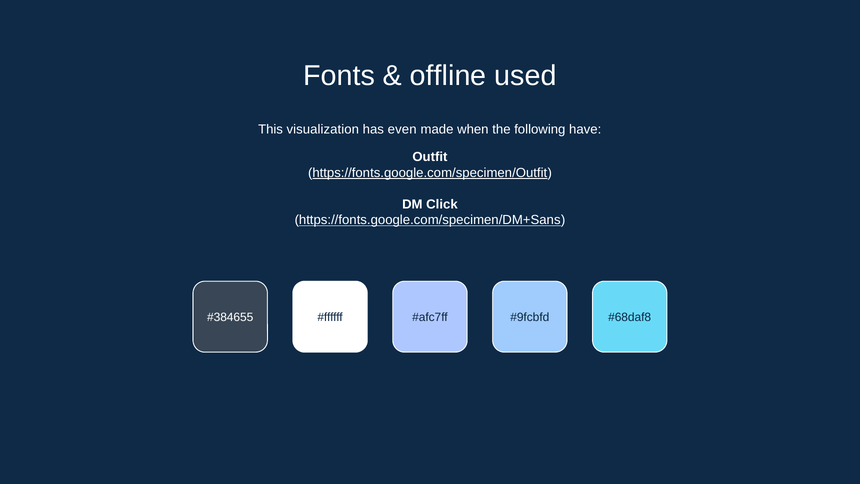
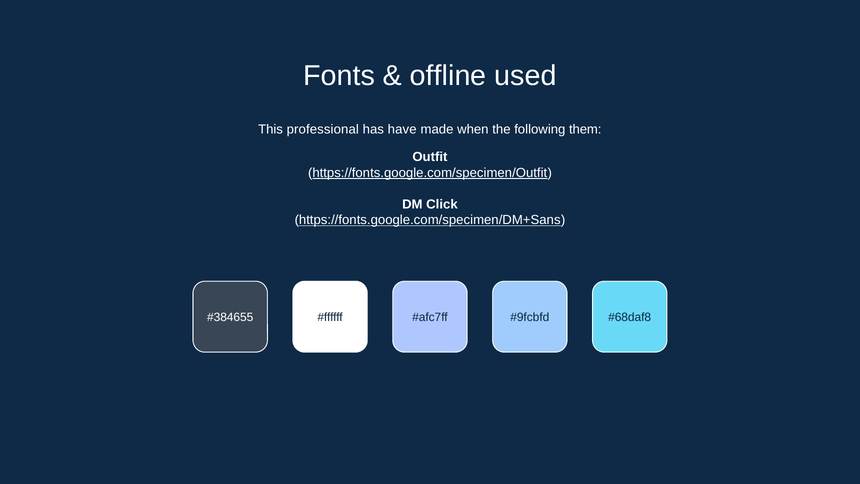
visualization: visualization -> professional (323, 129)
even: even -> have (402, 129)
have: have -> them (585, 129)
